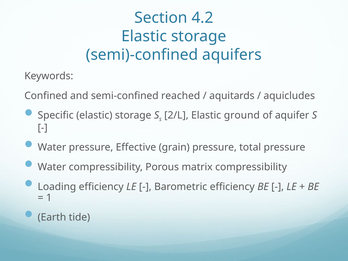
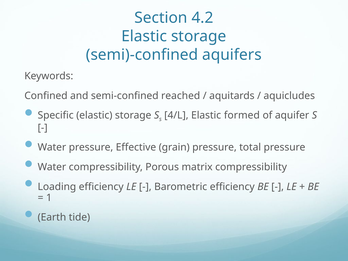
2/L: 2/L -> 4/L (176, 115)
ground: ground -> formed (242, 115)
